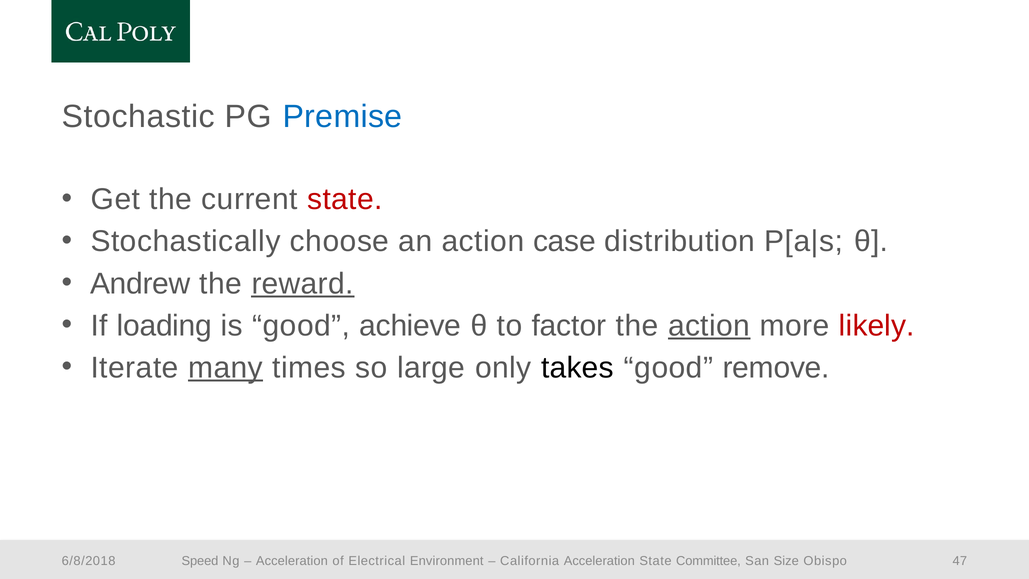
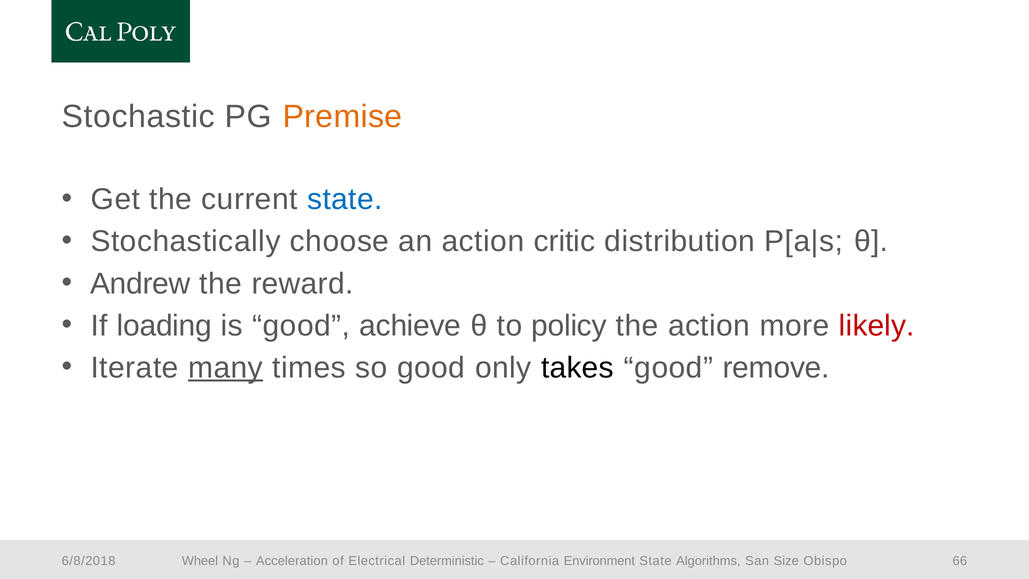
Premise colour: blue -> orange (342, 117)
state colour: red -> blue (345, 199)
case: case -> critic (564, 242)
reward underline: present -> none (303, 284)
factor: factor -> policy (569, 326)
action underline: present -> none (709, 326)
so large: large -> good (431, 368)
Speed: Speed -> Wheel (200, 561)
Environment: Environment -> Deterministic (447, 561)
California Acceleration: Acceleration -> Environment (599, 561)
Committee: Committee -> Algorithms (708, 561)
47: 47 -> 66 (960, 561)
